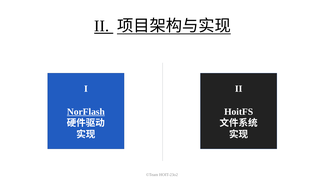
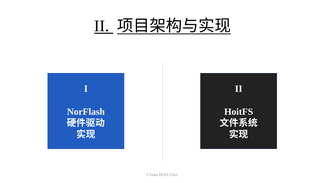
NorFlash underline: present -> none (86, 112)
